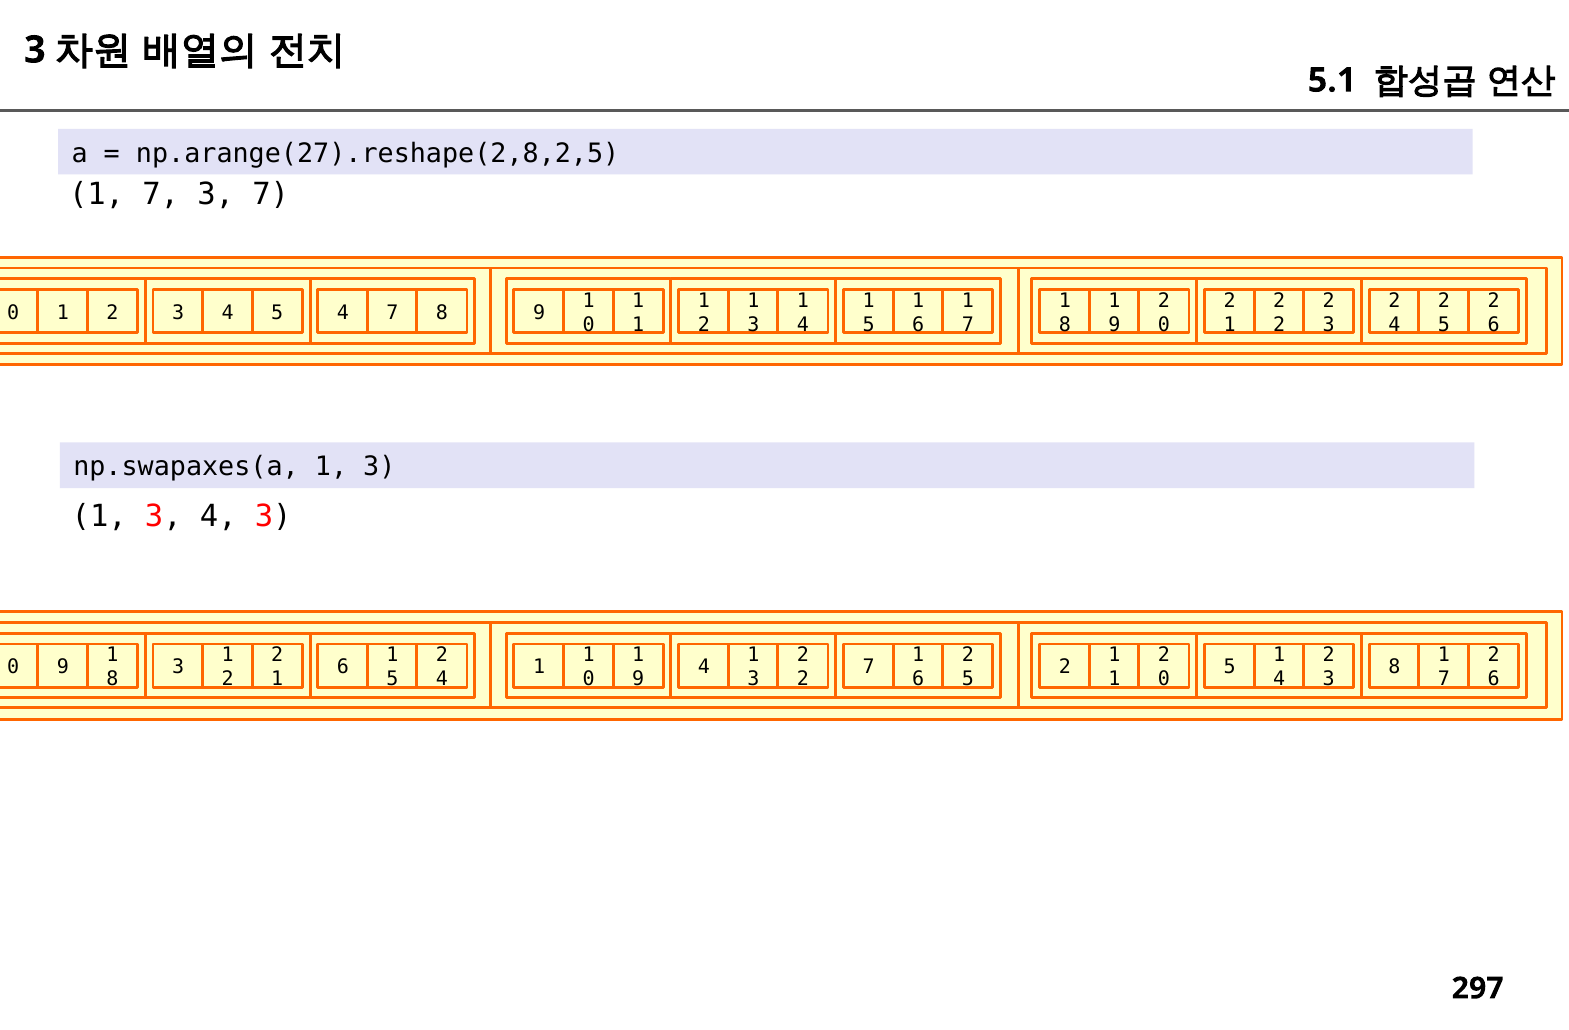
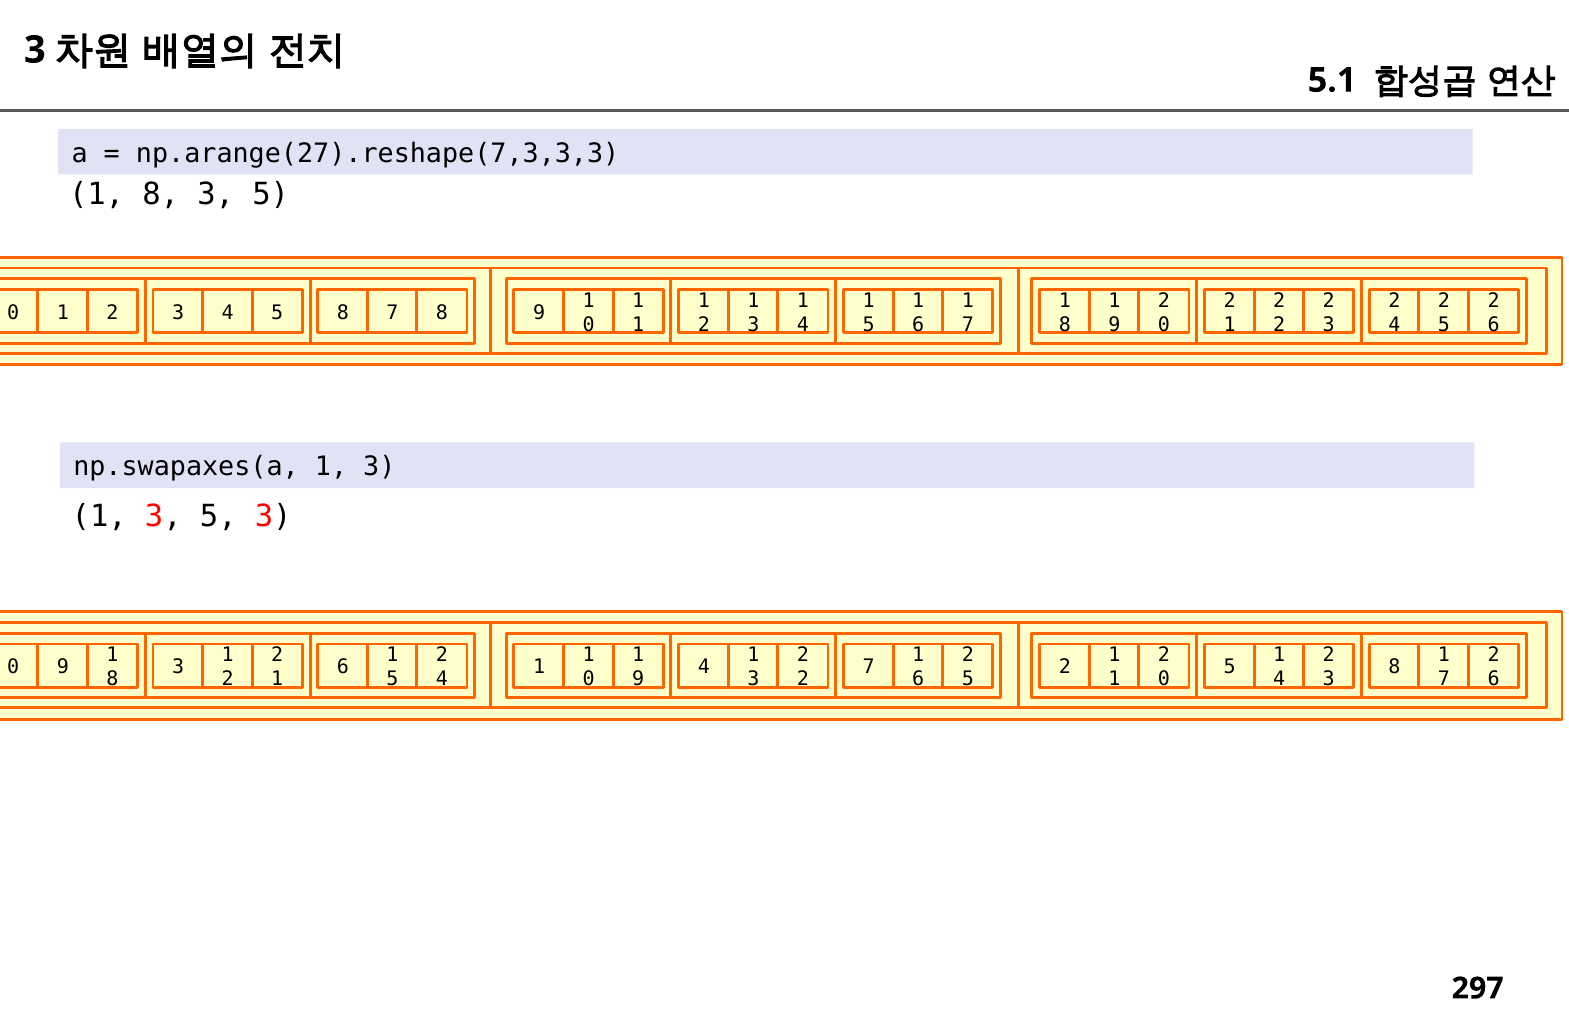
np.arange(27).reshape(2,8,2,5: np.arange(27).reshape(2,8,2,5 -> np.arange(27).reshape(7,3,3,3 (378, 154)
7: 7 -> 8 (161, 194)
7: 7 -> 5 (271, 194)
5 4: 4 -> 8 (343, 313)
1 3 4: 4 -> 5 (218, 517)
